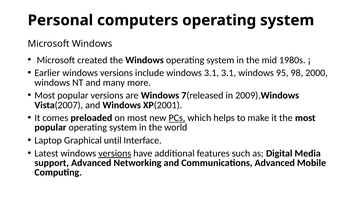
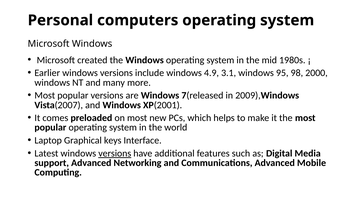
windows 3.1: 3.1 -> 4.9 (211, 73)
PCs underline: present -> none (177, 118)
until: until -> keys (113, 141)
